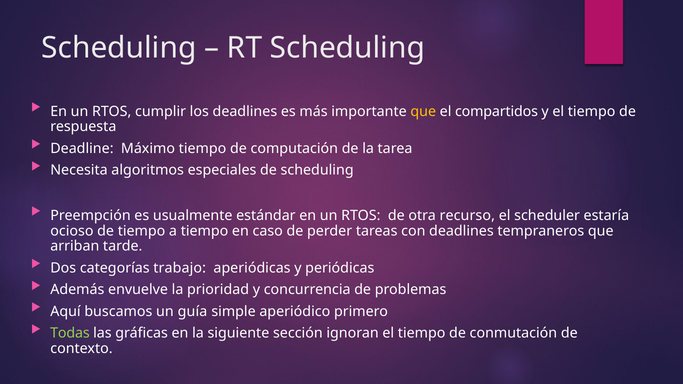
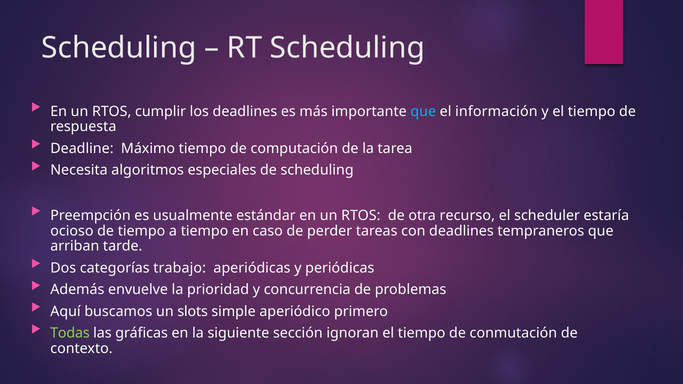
que colour: yellow -> light blue (423, 111)
compartidos: compartidos -> información (496, 111)
guía: guía -> slots (193, 312)
